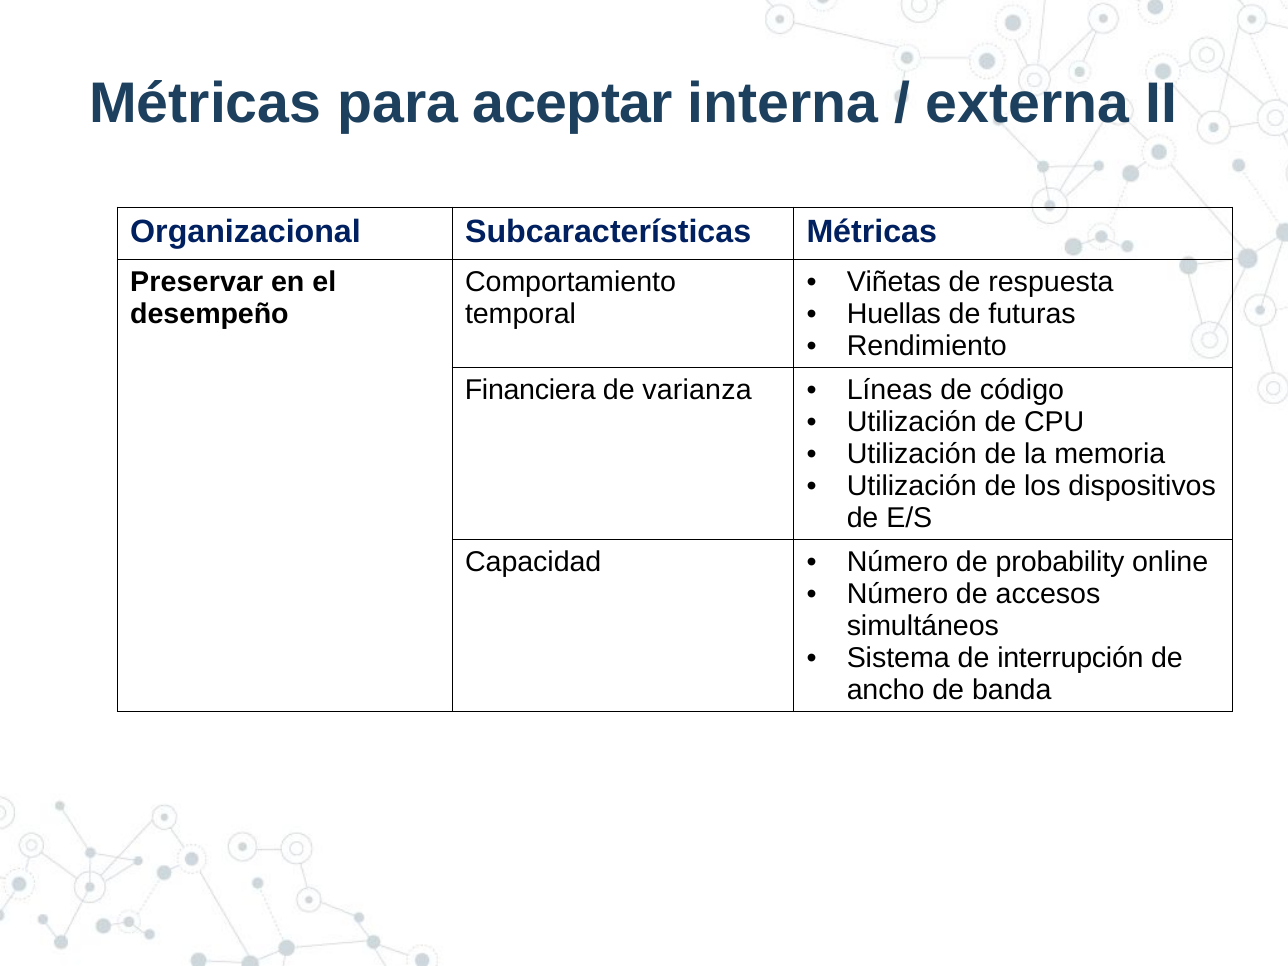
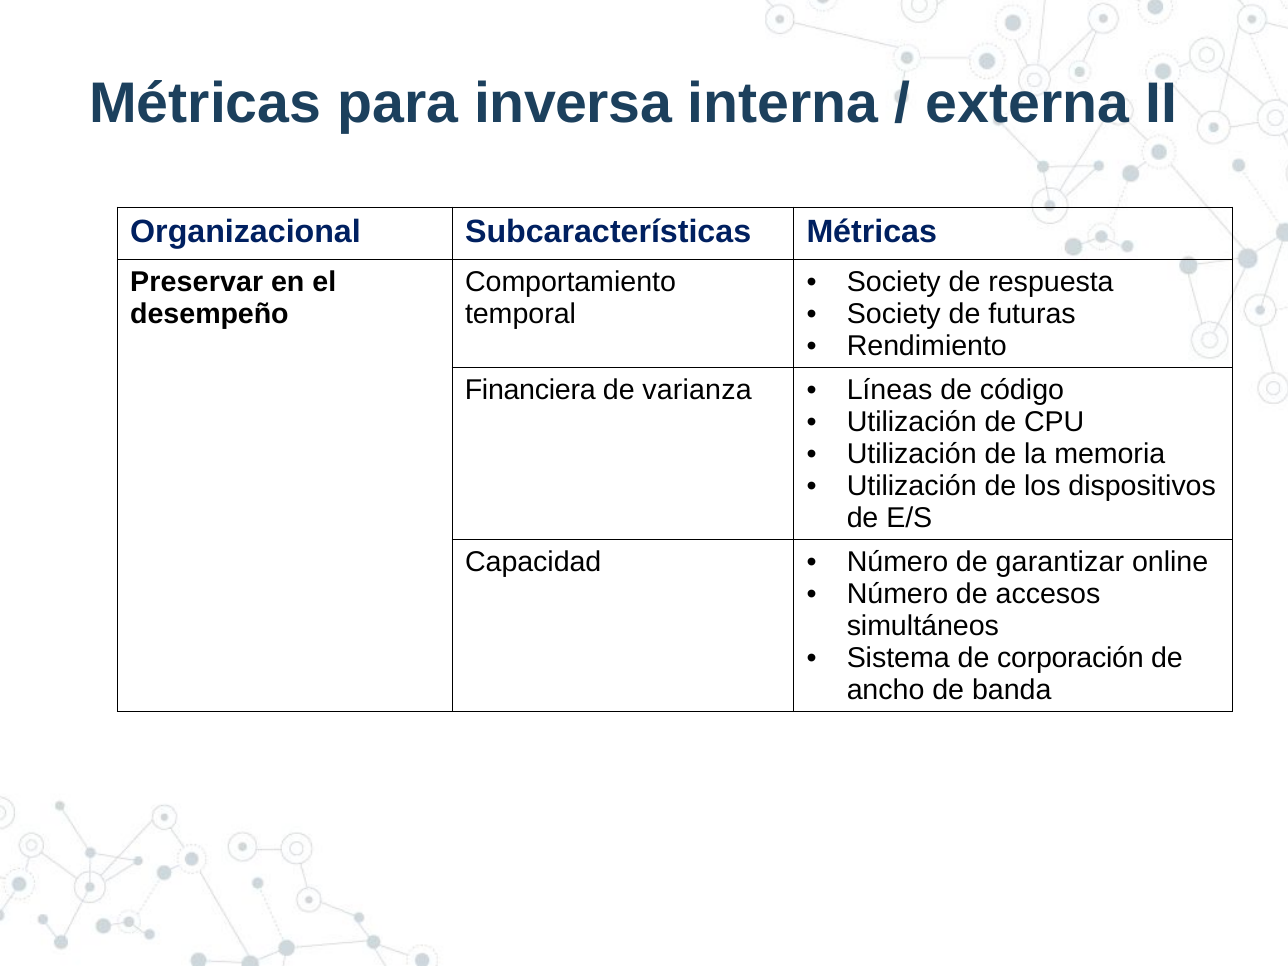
aceptar: aceptar -> inversa (573, 104)
Viñetas: Viñetas -> Society (894, 282)
Huellas: Huellas -> Society (894, 314)
probability: probability -> garantizar (1060, 562)
interrupción: interrupción -> corporación (1070, 658)
